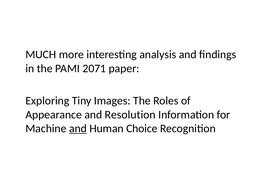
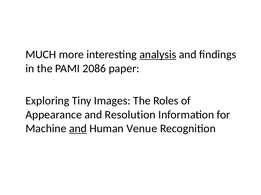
analysis underline: none -> present (158, 55)
2071: 2071 -> 2086 (94, 69)
Choice: Choice -> Venue (142, 129)
